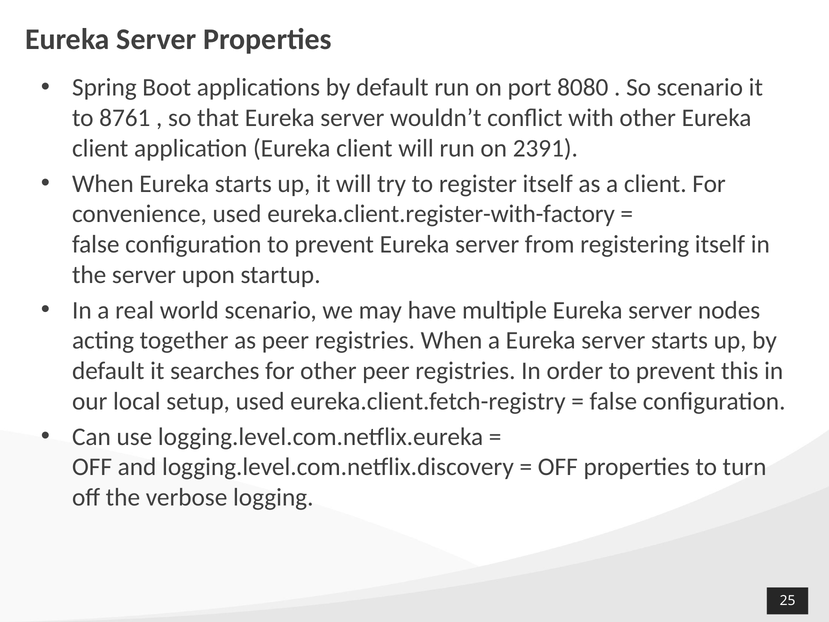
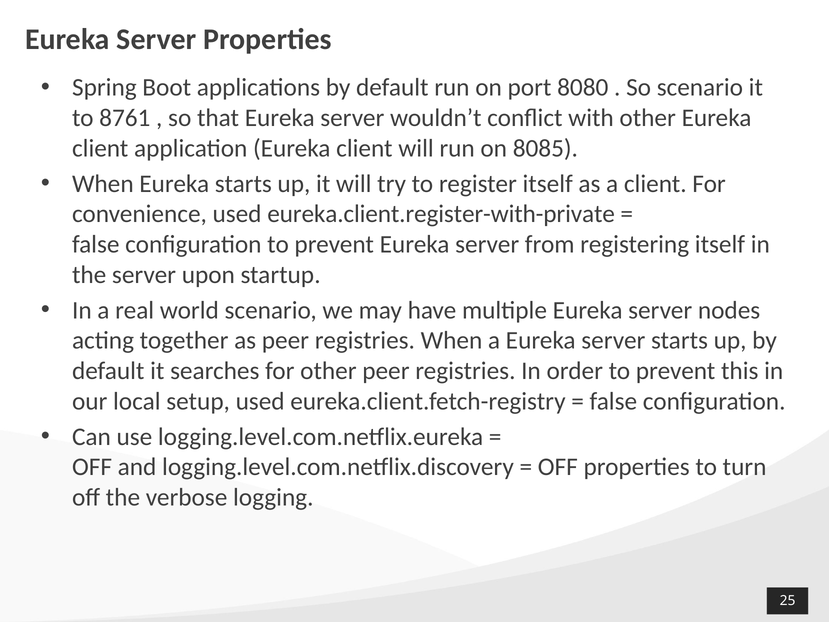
2391: 2391 -> 8085 (545, 148)
eureka.client.register-with-factory: eureka.client.register-with-factory -> eureka.client.register-with-private (441, 214)
